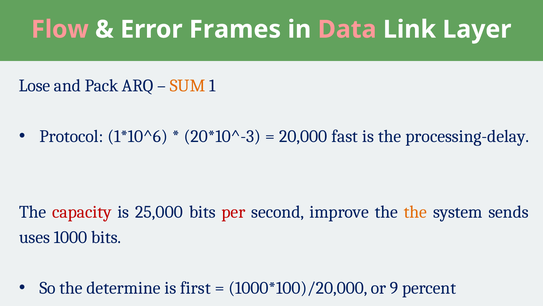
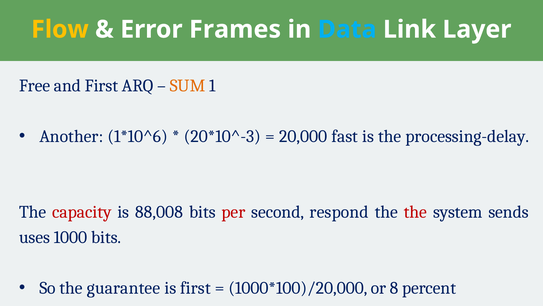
Flow colour: pink -> yellow (60, 29)
Data colour: pink -> light blue (347, 29)
Lose: Lose -> Free (35, 86)
and Pack: Pack -> First (101, 86)
Protocol: Protocol -> Another (71, 136)
25,000: 25,000 -> 88,008 (159, 212)
improve: improve -> respond (339, 212)
the colour: orange -> red (415, 212)
determine: determine -> guarantee (123, 288)
9: 9 -> 8 (394, 288)
